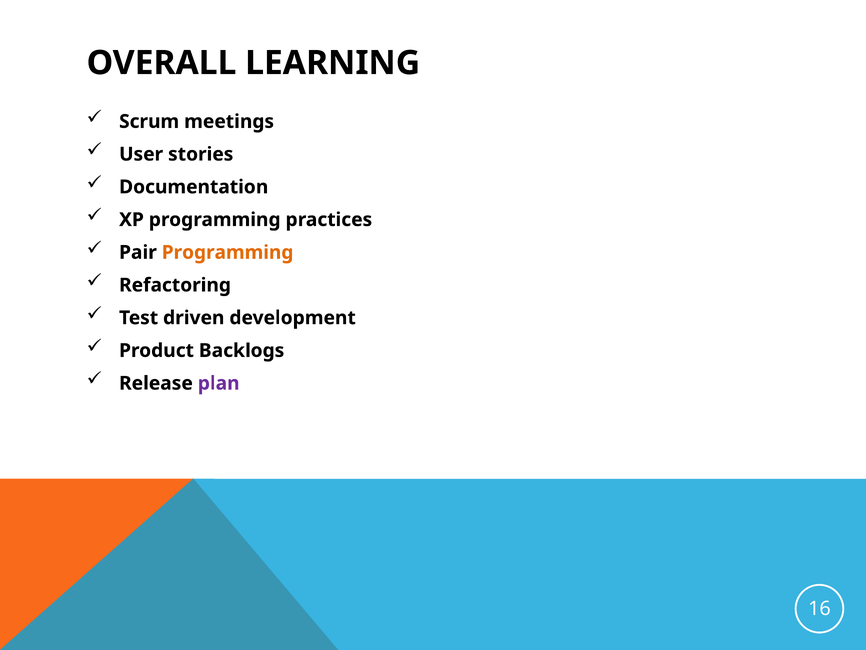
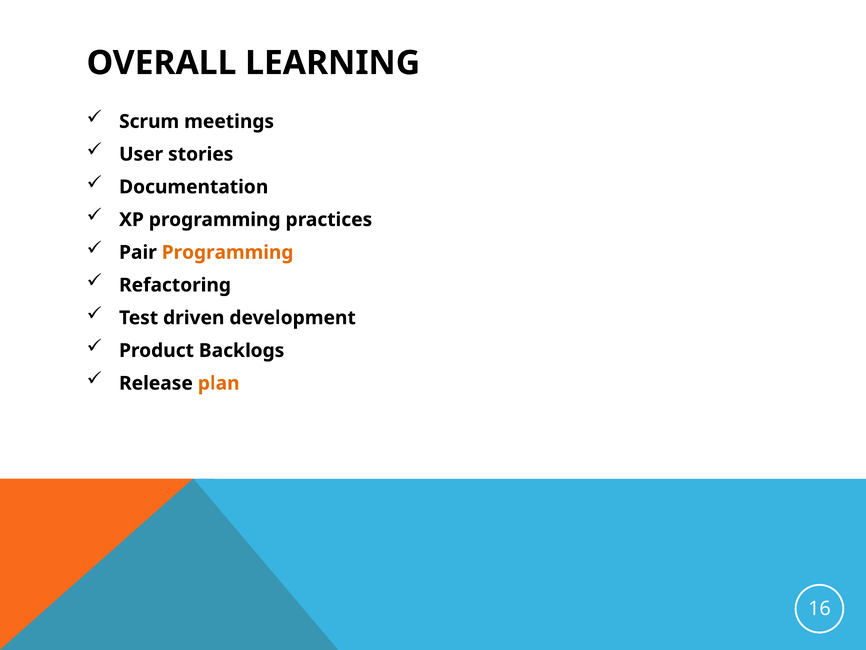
plan colour: purple -> orange (219, 383)
